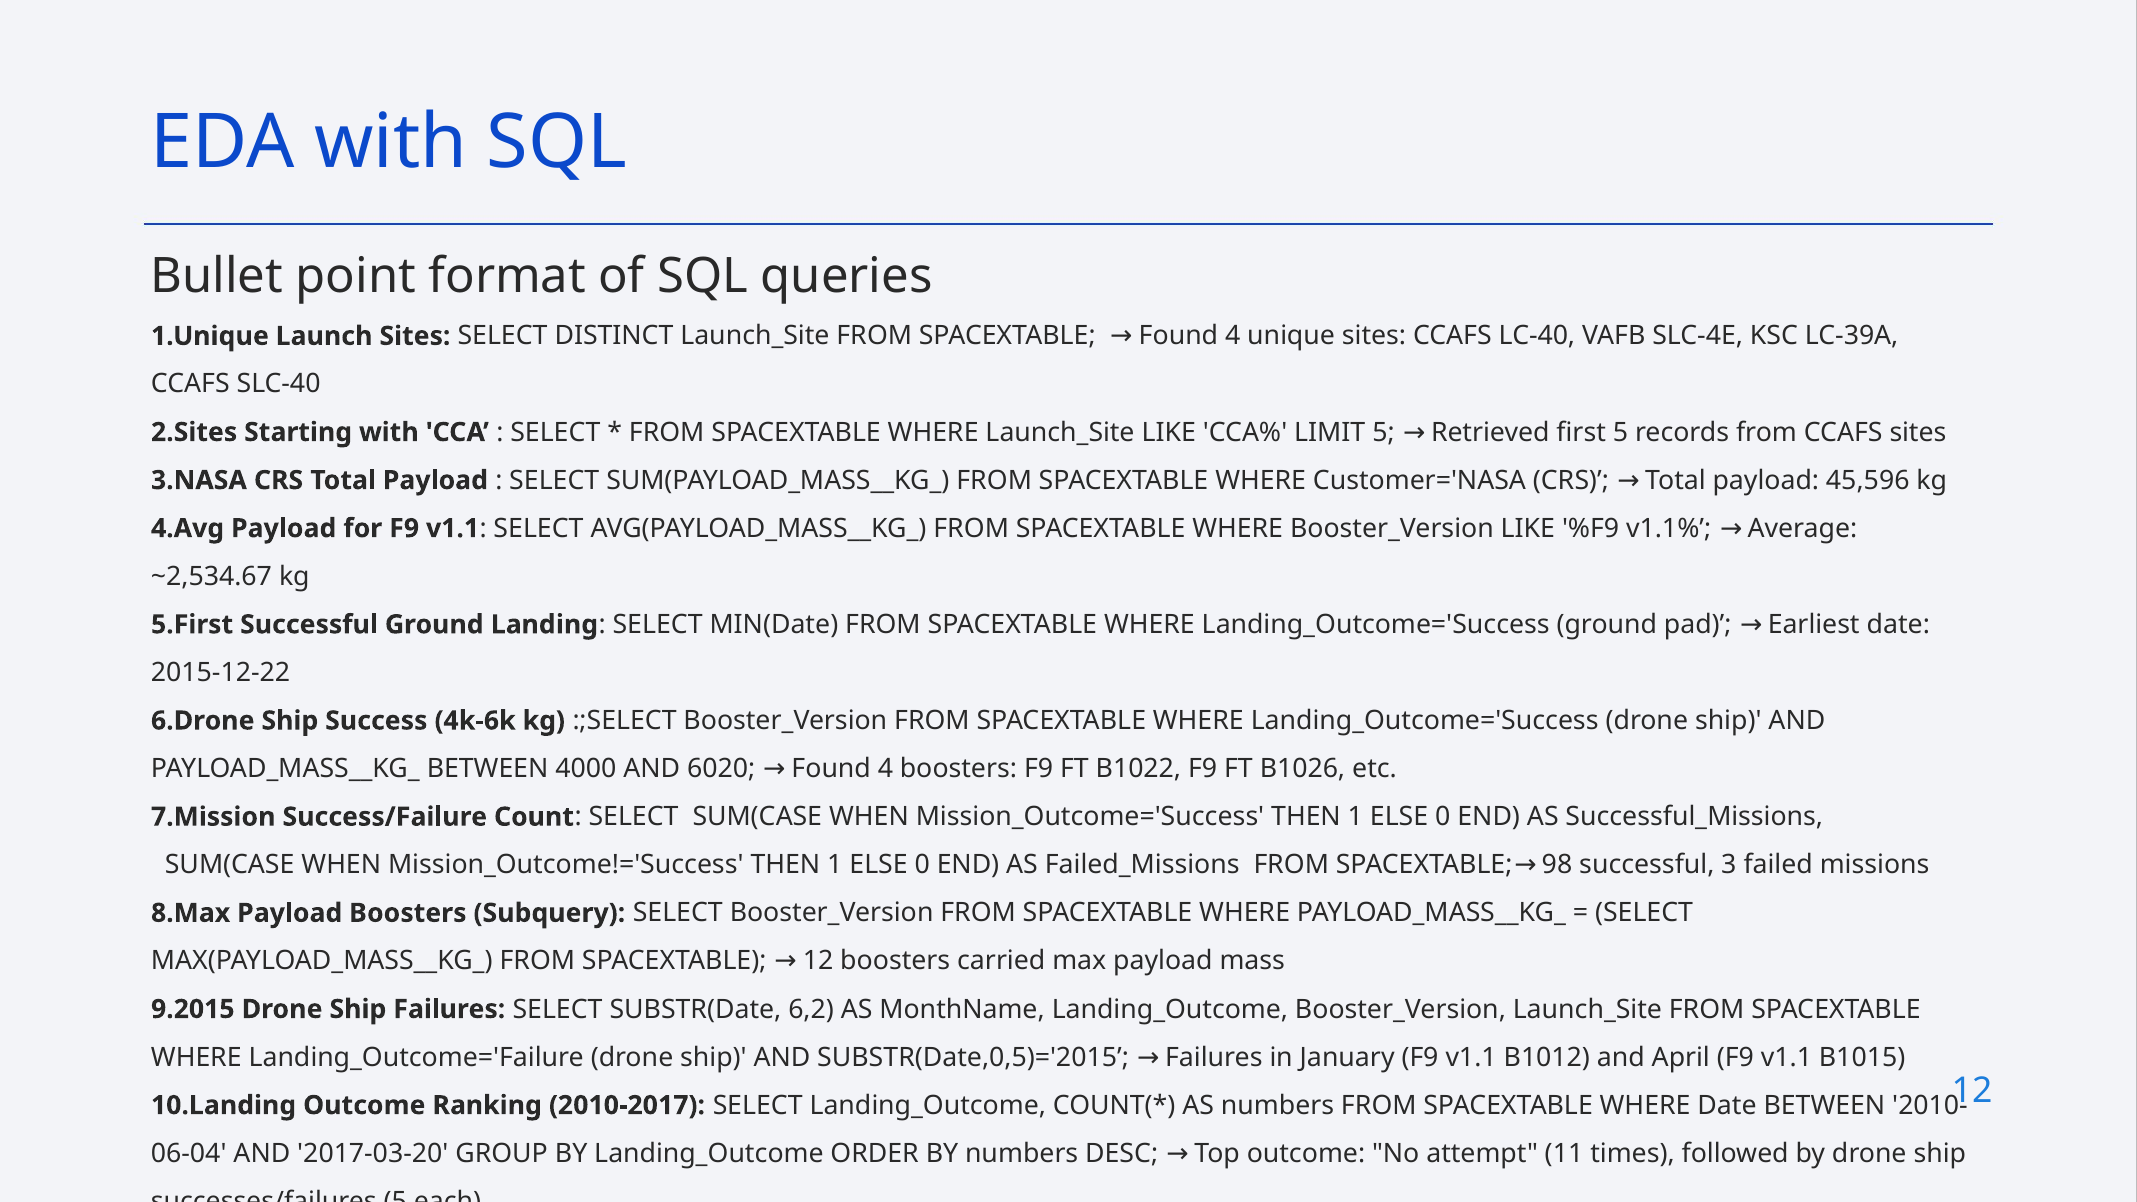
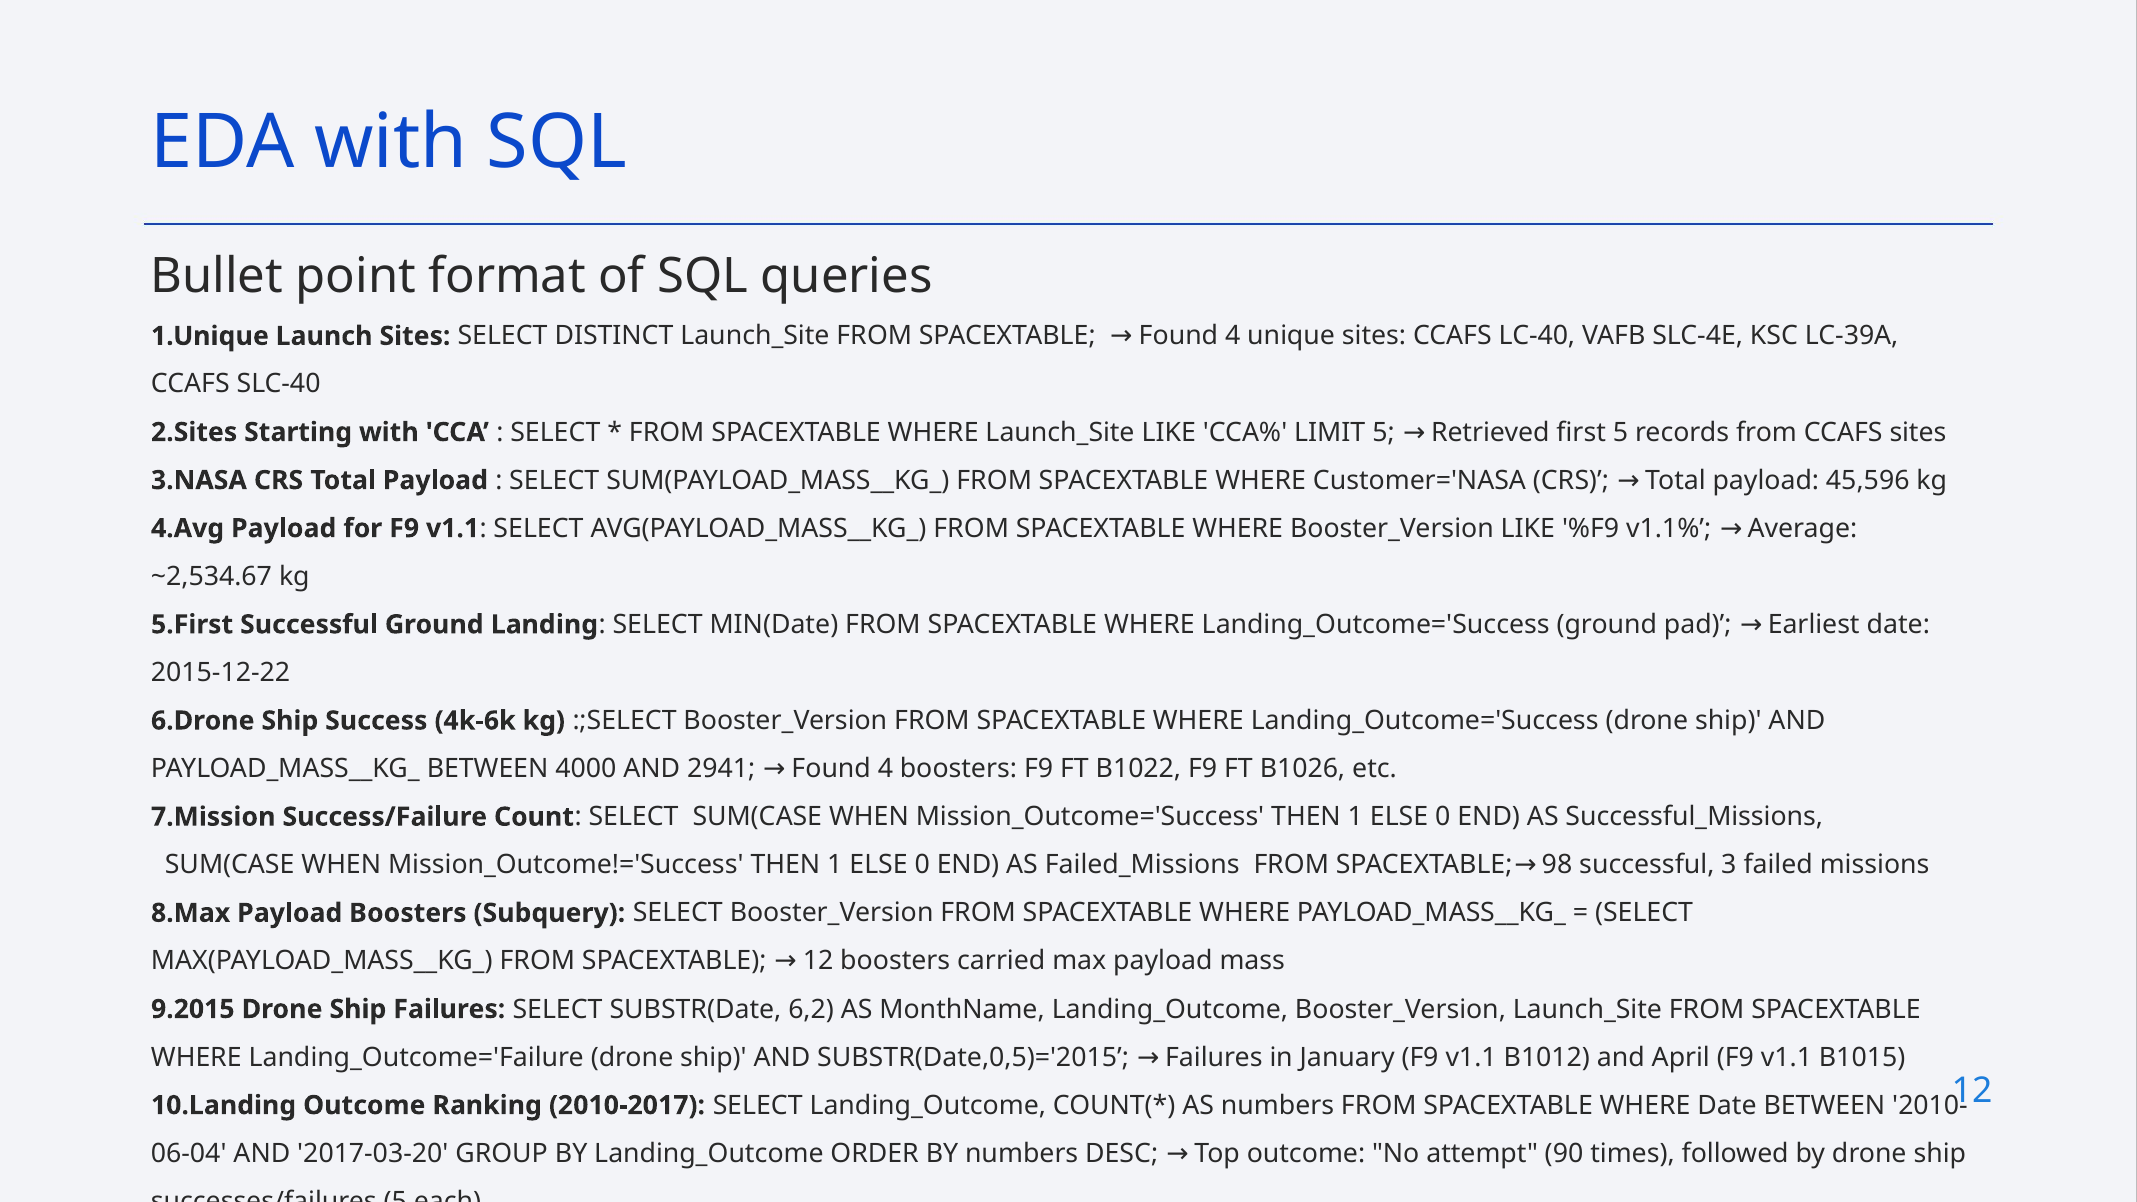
6020: 6020 -> 2941 (721, 769)
11: 11 -> 90 (1564, 1153)
